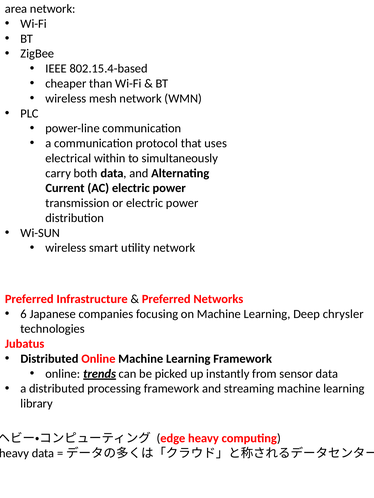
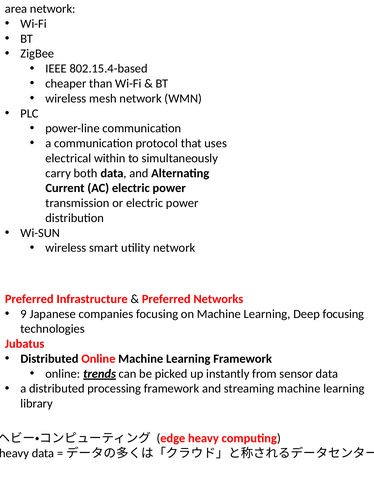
6: 6 -> 9 (24, 314)
Deep chrysler: chrysler -> focusing (343, 314)
